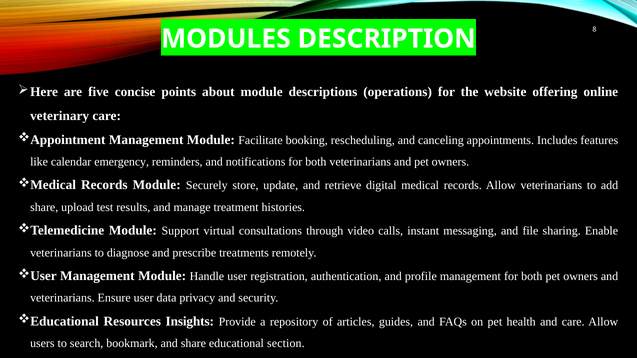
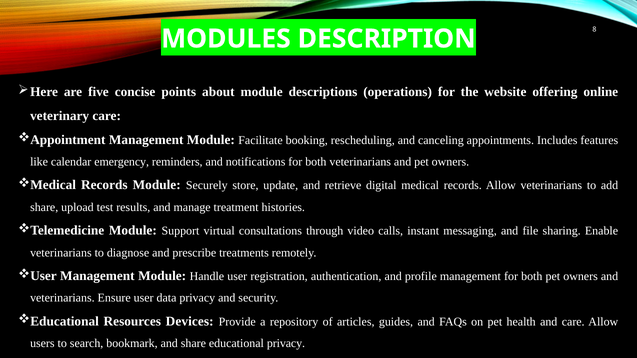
Insights: Insights -> Devices (190, 321)
educational section: section -> privacy (286, 344)
